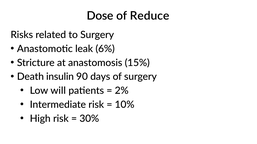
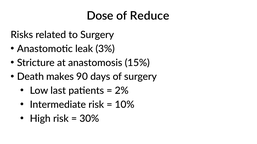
6%: 6% -> 3% (105, 49)
insulin: insulin -> makes (60, 77)
will: will -> last (58, 91)
